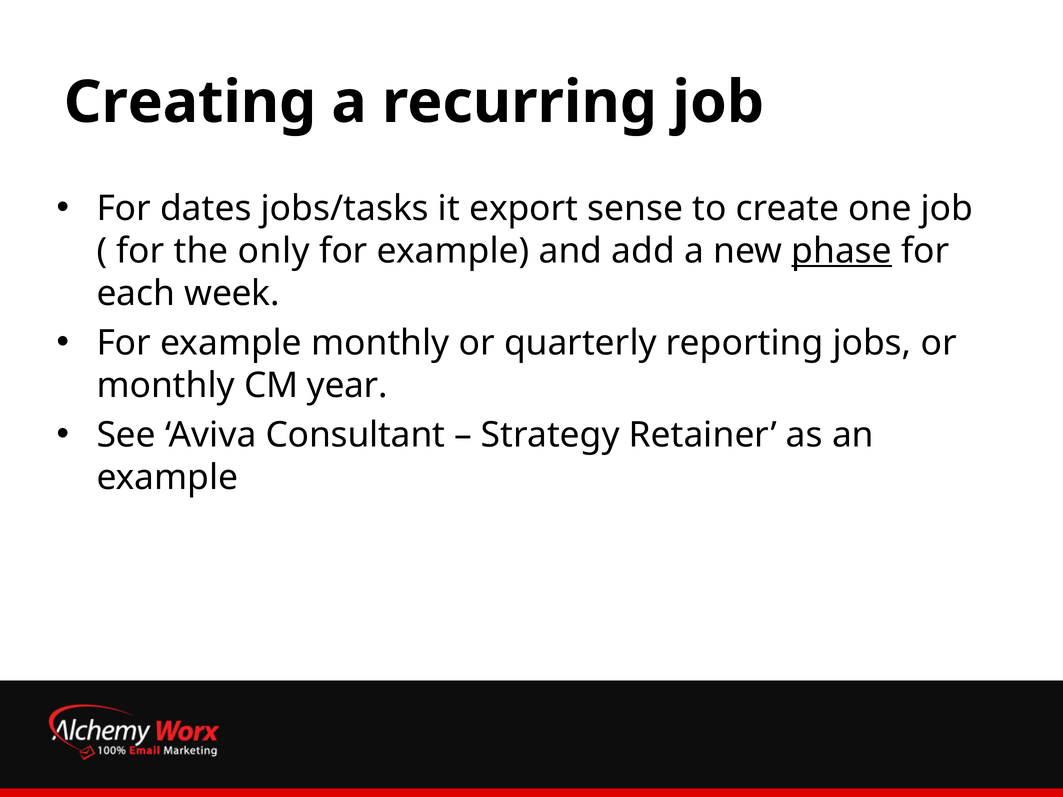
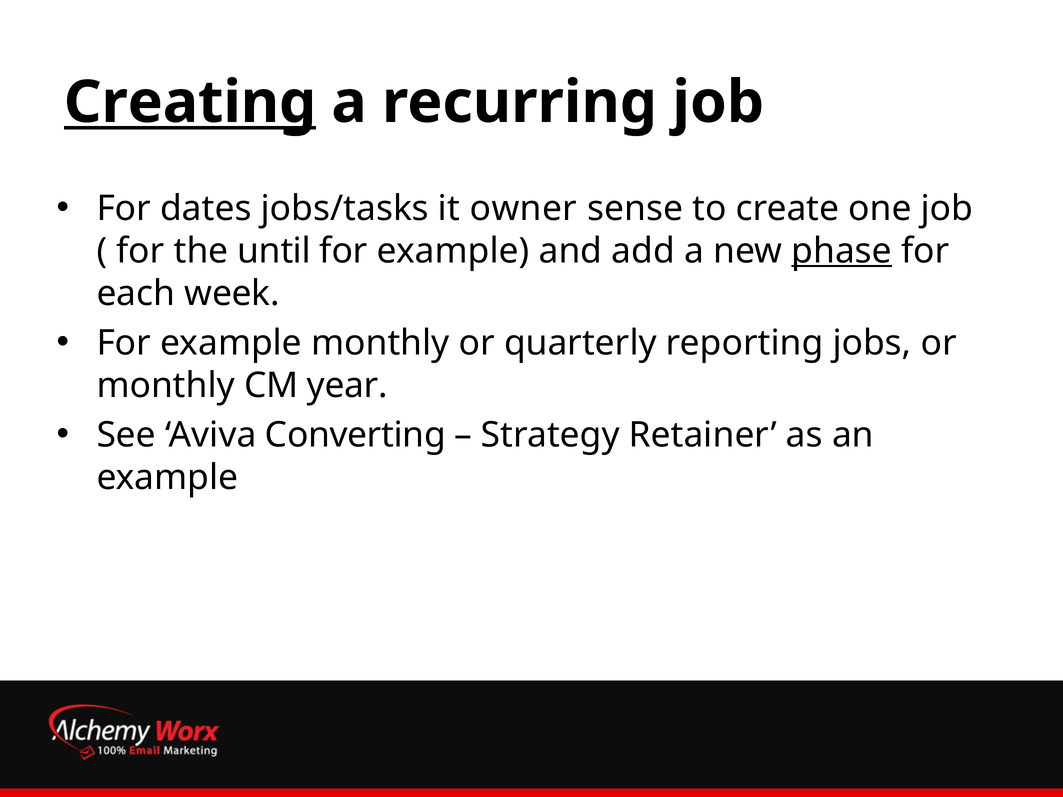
Creating underline: none -> present (190, 102)
export: export -> owner (523, 208)
only: only -> until (274, 251)
Consultant: Consultant -> Converting (355, 435)
